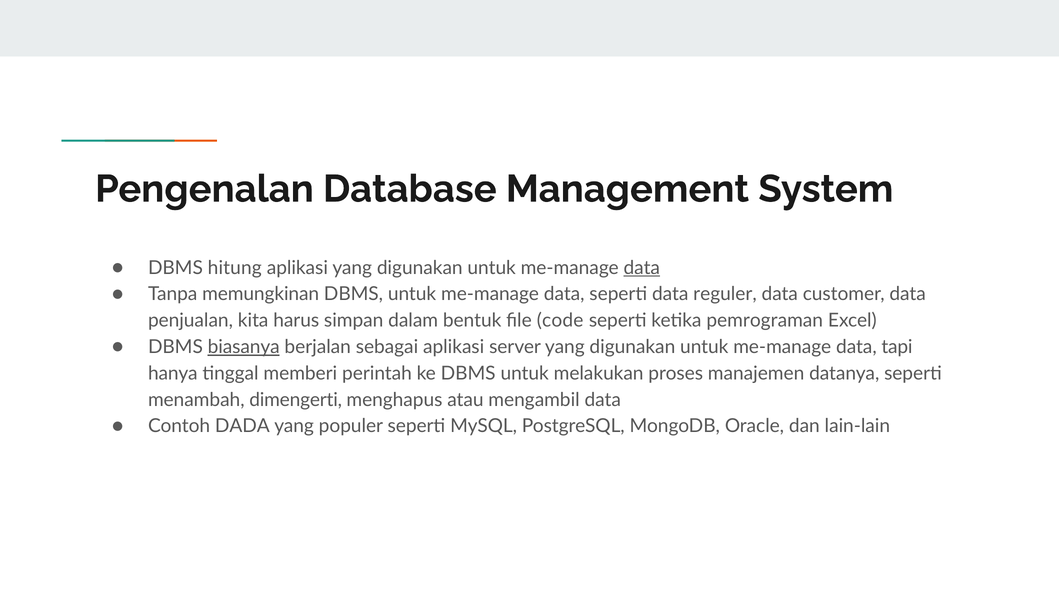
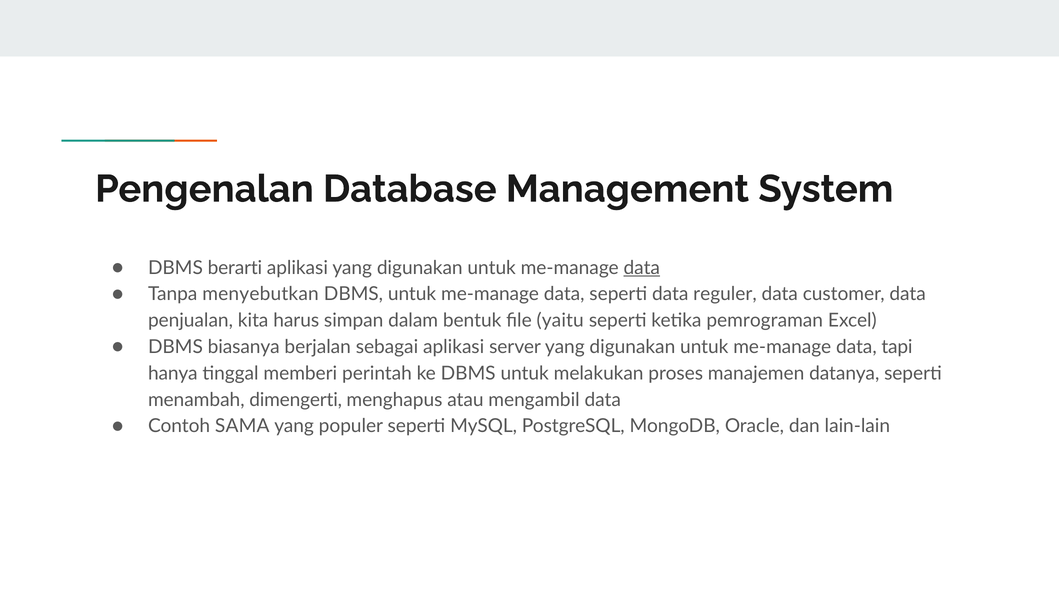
hitung: hitung -> berarti (235, 268)
memungkinan: memungkinan -> menyebutkan (261, 294)
code: code -> yaitu (560, 320)
biasanya underline: present -> none (244, 347)
DADA: DADA -> SAMA (242, 426)
